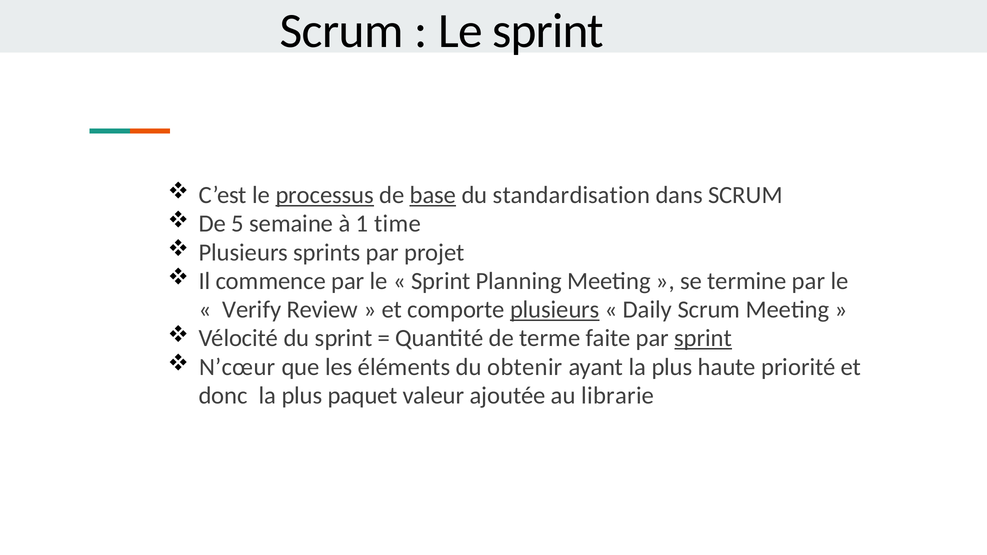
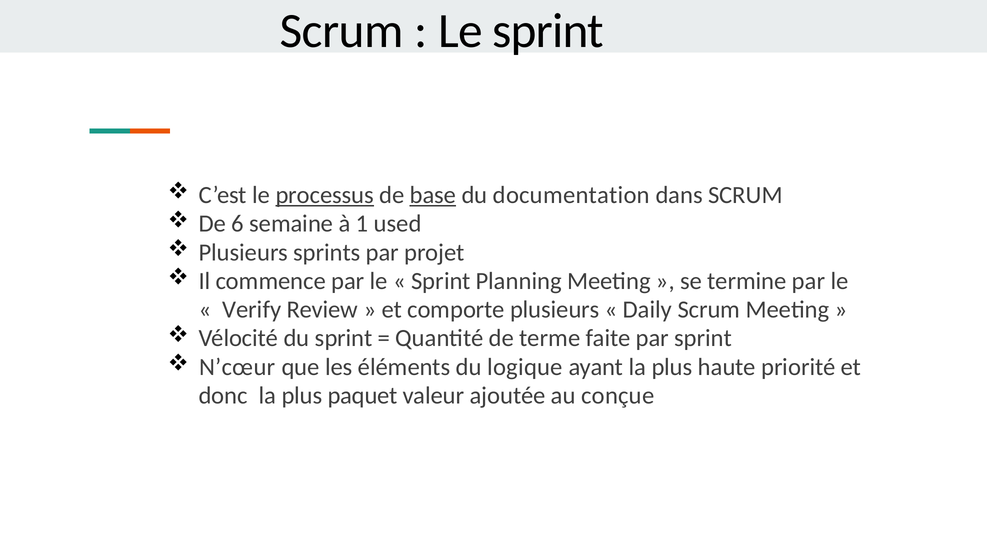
standardisation: standardisation -> documentation (571, 195)
5: 5 -> 6 (238, 224)
time: time -> used (398, 224)
plusieurs underline: present -> none (555, 310)
sprint underline: present -> none (703, 338)
obtenir: obtenir -> logique (525, 367)
librarie: librarie -> conçue (618, 396)
